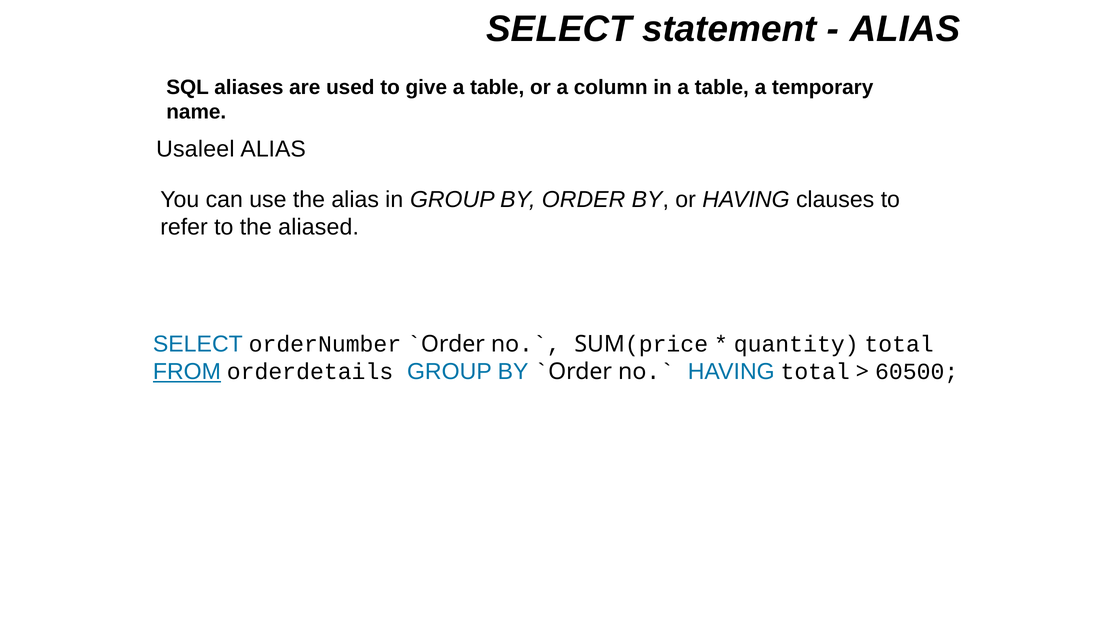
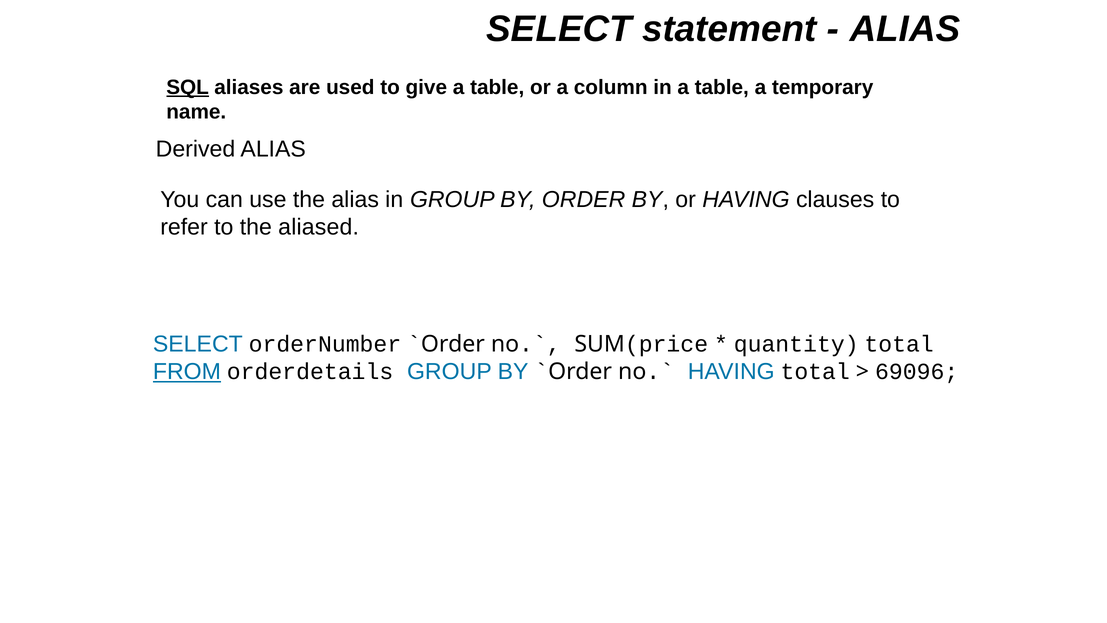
SQL underline: none -> present (188, 87)
Usaleel: Usaleel -> Derived (195, 149)
60500: 60500 -> 69096 (917, 372)
